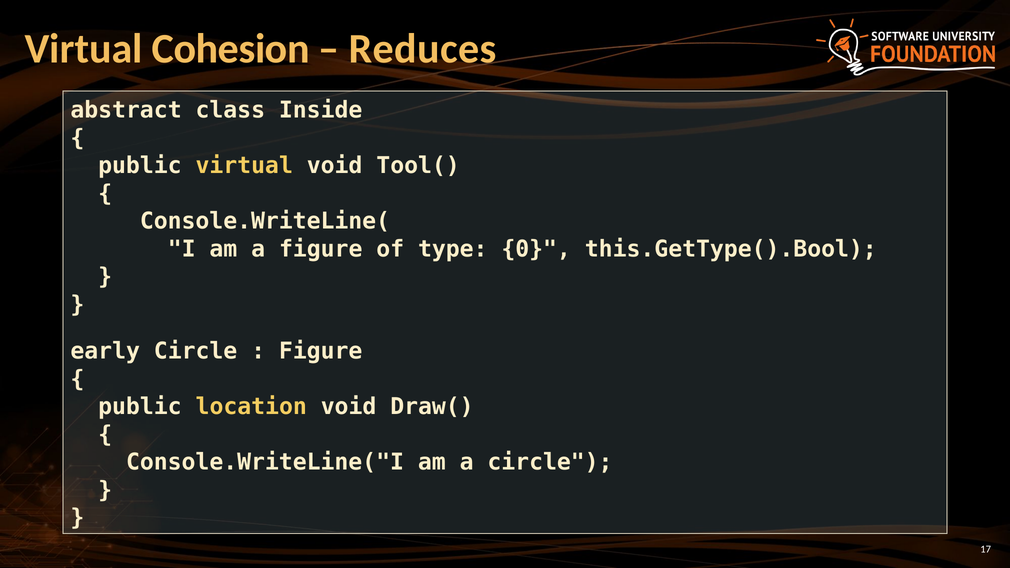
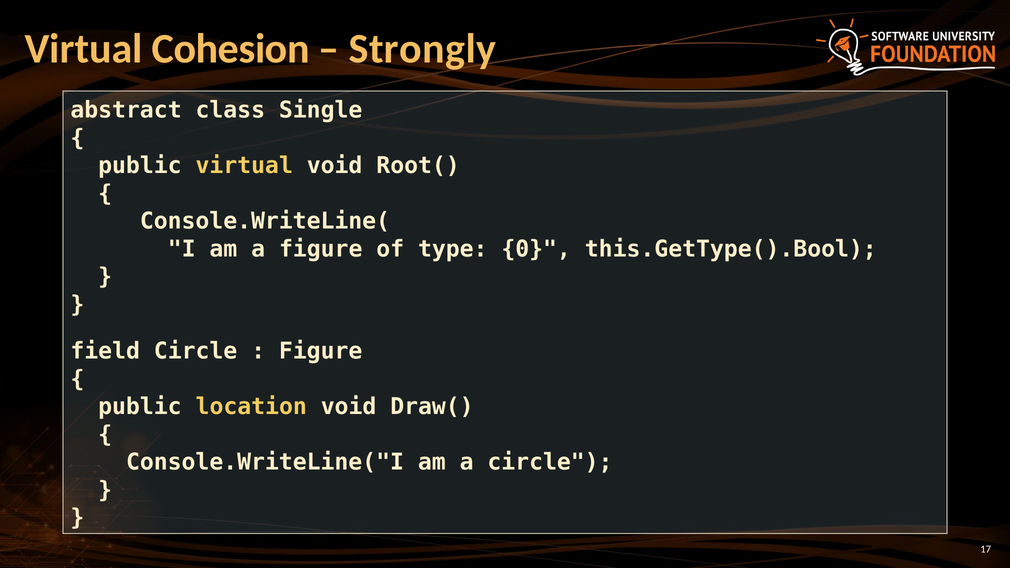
Reduces: Reduces -> Strongly (423, 49)
Inside: Inside -> Single (321, 110)
Tool(: Tool( -> Root( (418, 166)
early: early -> field (105, 351)
